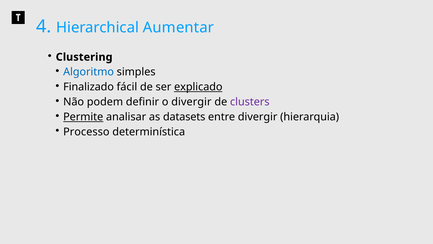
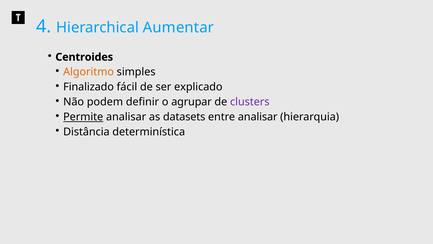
Clustering: Clustering -> Centroides (84, 57)
Algoritmo colour: blue -> orange (89, 72)
explicado underline: present -> none (198, 87)
o divergir: divergir -> agrupar (192, 102)
entre divergir: divergir -> analisar (258, 117)
Processo: Processo -> Distância (86, 132)
